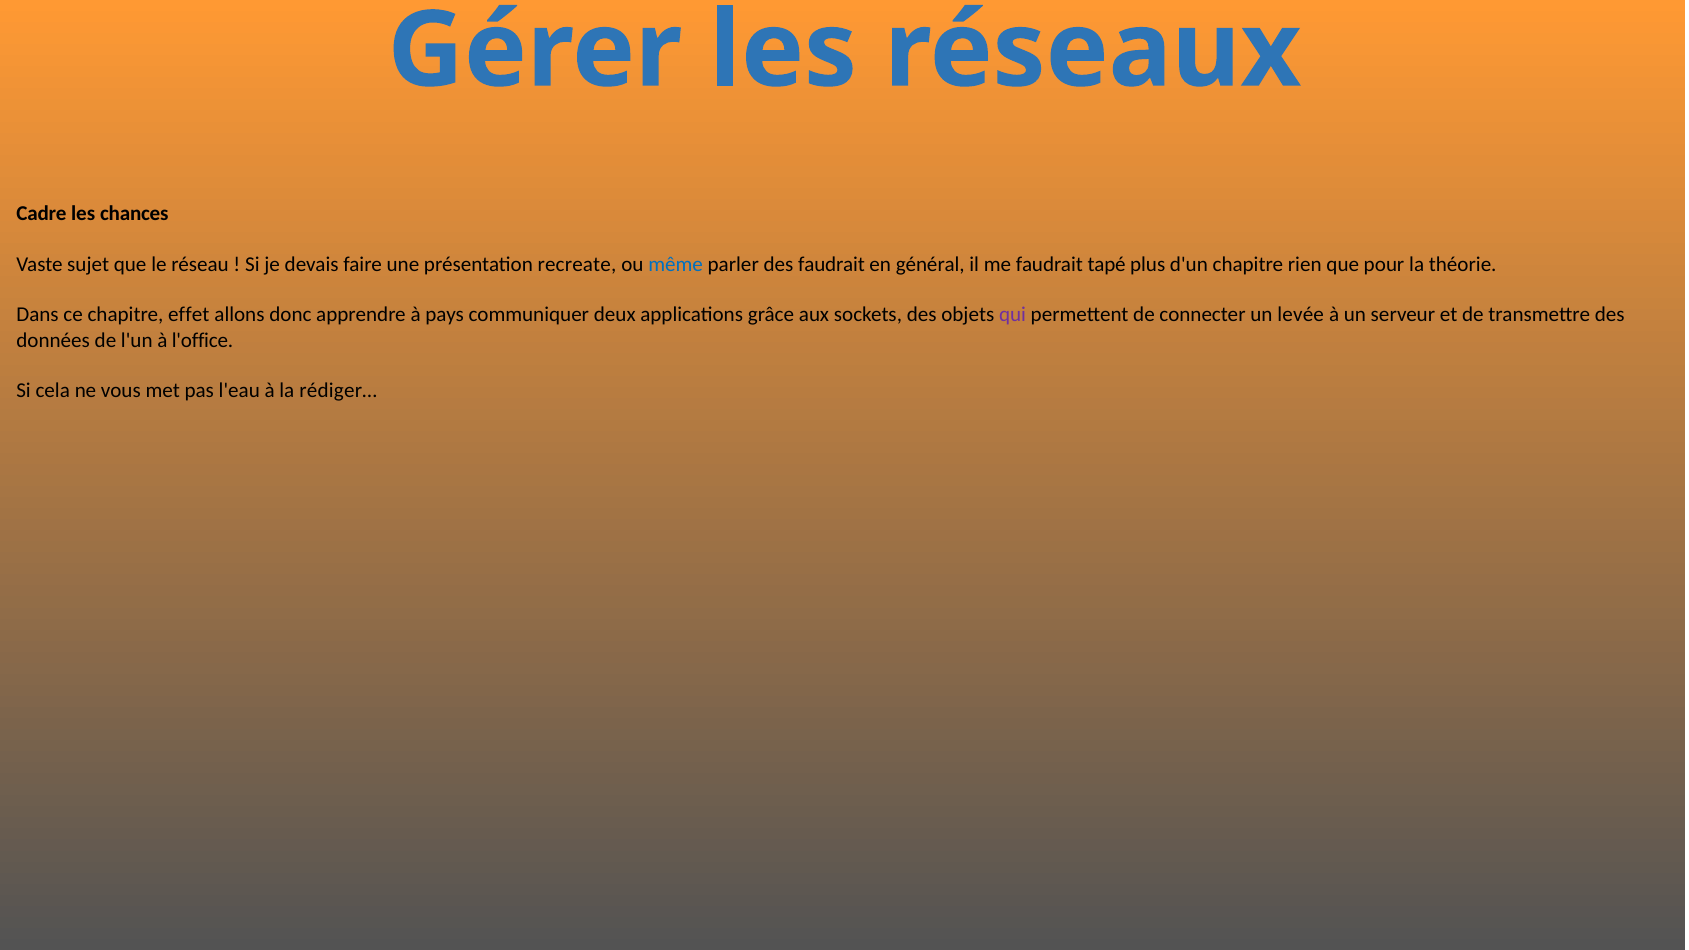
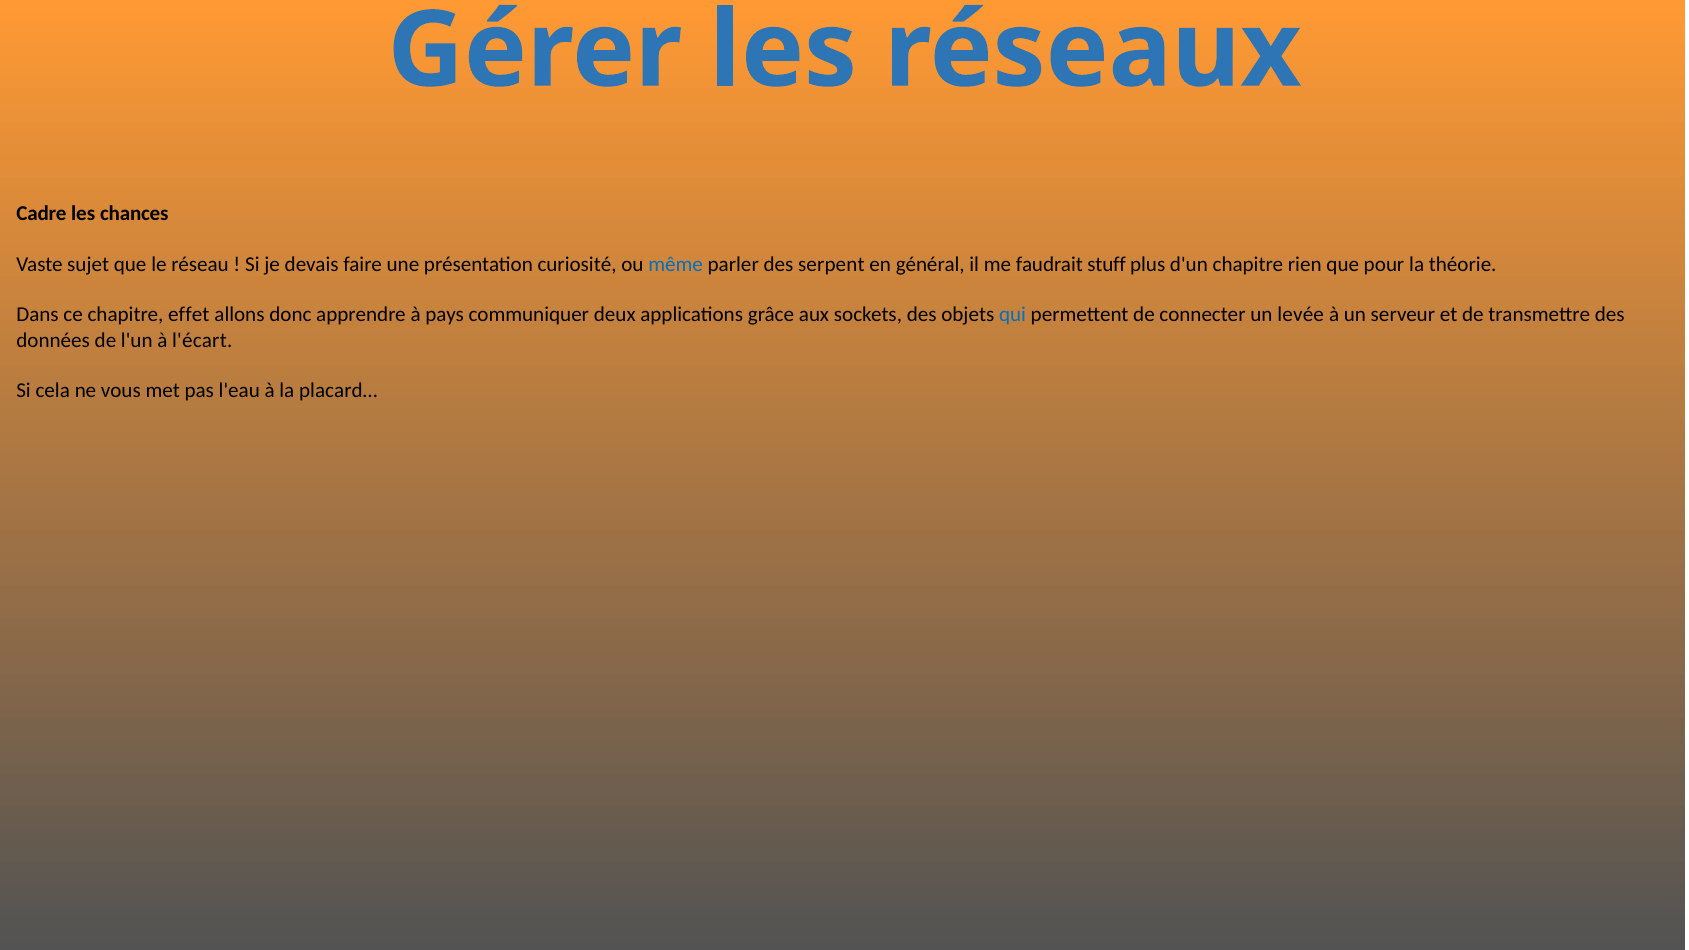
recreate: recreate -> curiosité (577, 264)
des faudrait: faudrait -> serpent (831, 264)
tapé: tapé -> stuff (1107, 264)
qui colour: purple -> blue (1013, 315)
l'office: l'office -> l'écart (202, 340)
rédiger…: rédiger… -> placard… (338, 391)
